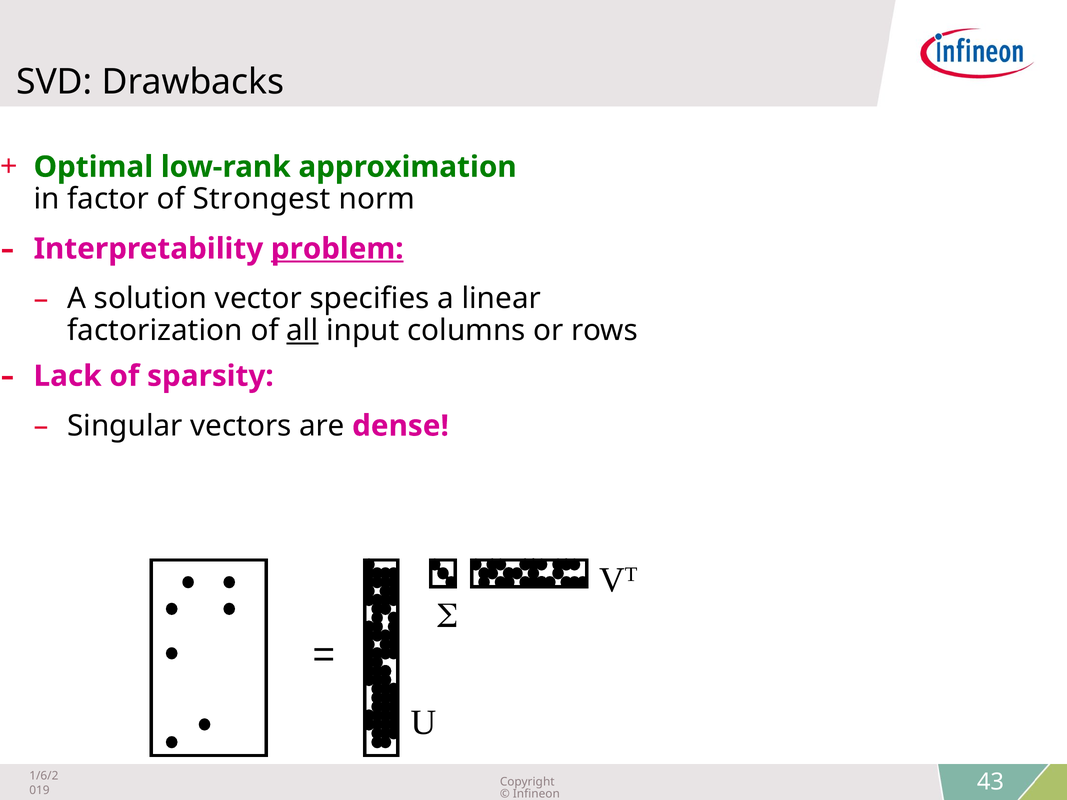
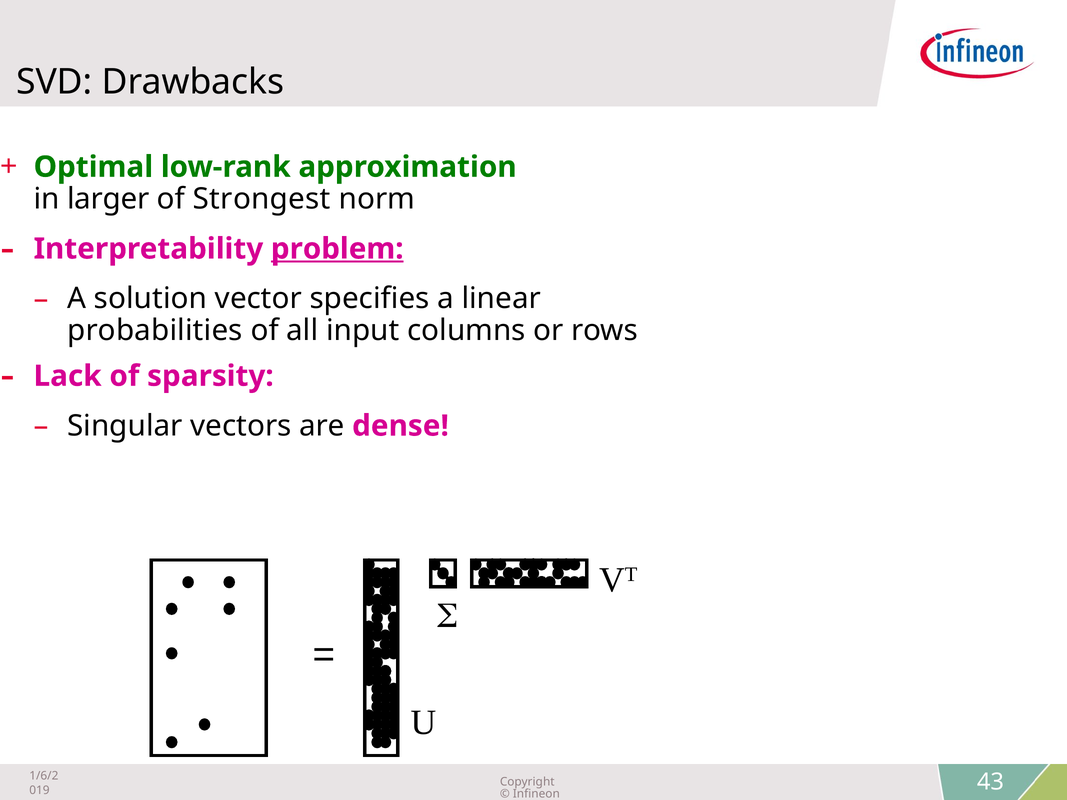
factor: factor -> larger (108, 199)
factorization: factorization -> probabilities (155, 331)
all underline: present -> none (302, 331)
